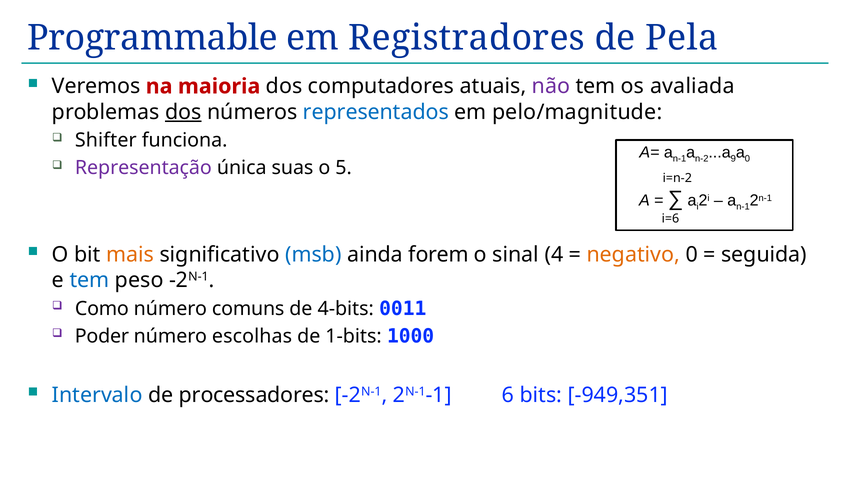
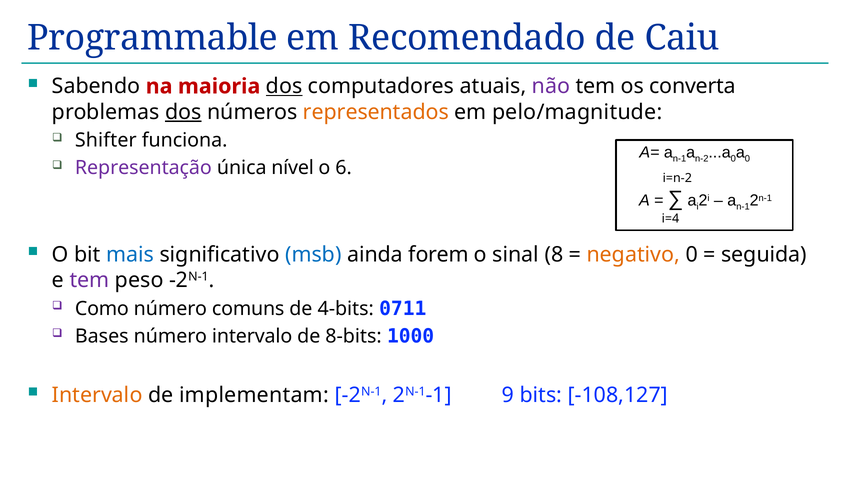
Registradores: Registradores -> Recomendado (467, 38)
Pela: Pela -> Caiu (682, 38)
Veremos: Veremos -> Sabendo (96, 86)
dos underline: none -> present (284, 86)
avaliada: avaliada -> converta (693, 86)
representados colour: blue -> orange (376, 112)
9: 9 -> 0 (733, 159)
suas: suas -> nível (293, 168)
5: 5 -> 6 (344, 168)
i=6: i=6 -> i=4 (670, 219)
mais colour: orange -> blue (130, 254)
4: 4 -> 8 (554, 254)
tem colour: blue -> purple (89, 280)
0011: 0011 -> 0711 (403, 309)
Poder: Poder -> Bases (102, 336)
número escolhas: escolhas -> intervalo (252, 336)
1-bits: 1-bits -> 8-bits (354, 336)
Intervalo colour: blue -> orange (97, 395)
processadores: processadores -> implementam (254, 395)
6: 6 -> 9 (508, 395)
-949,351: -949,351 -> -108,127 (618, 395)
